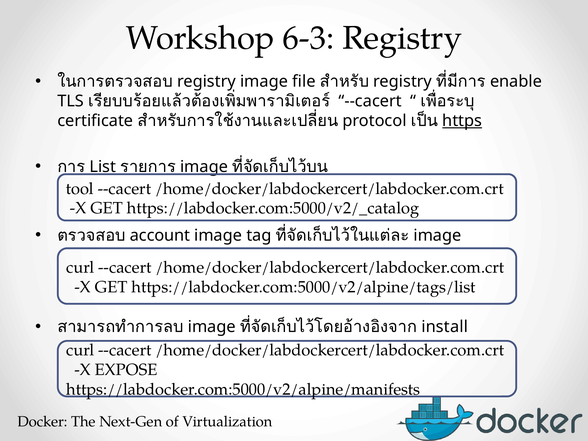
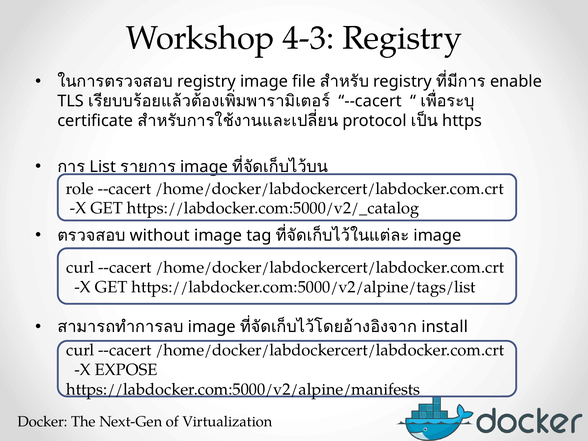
6-3: 6-3 -> 4-3 (308, 38)
https underline: present -> none (462, 121)
tool: tool -> role (80, 189)
account: account -> without (160, 235)
